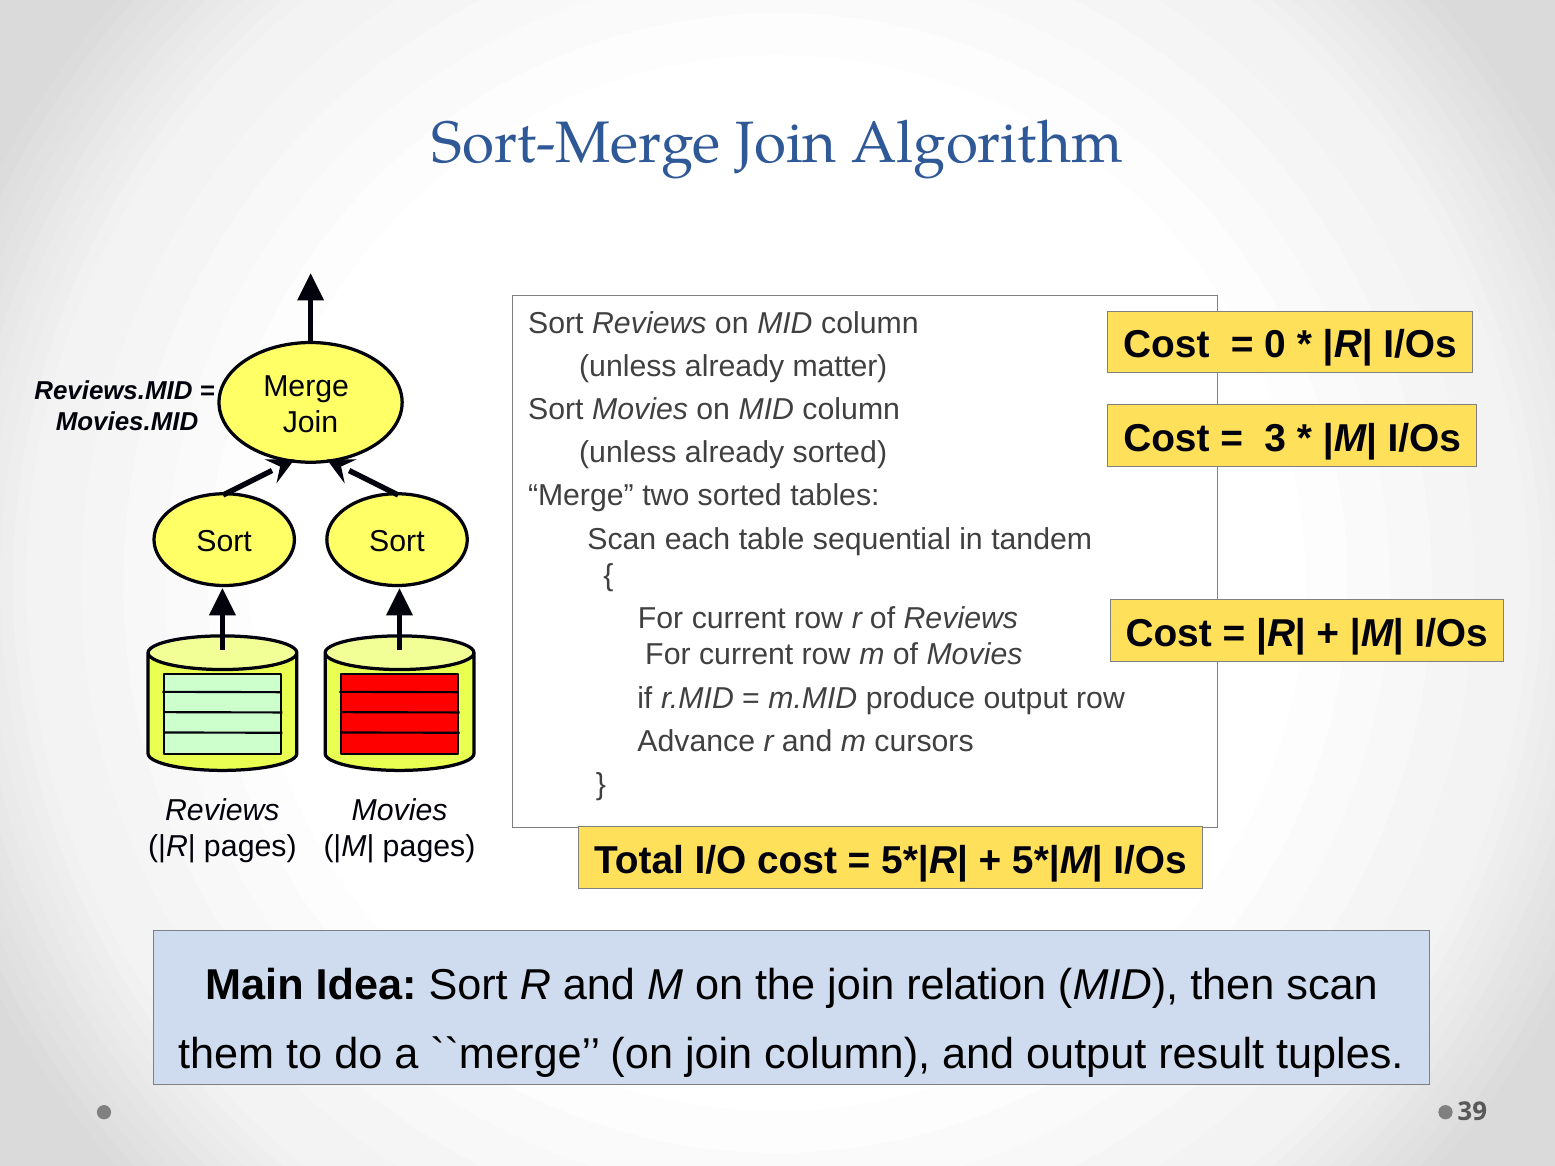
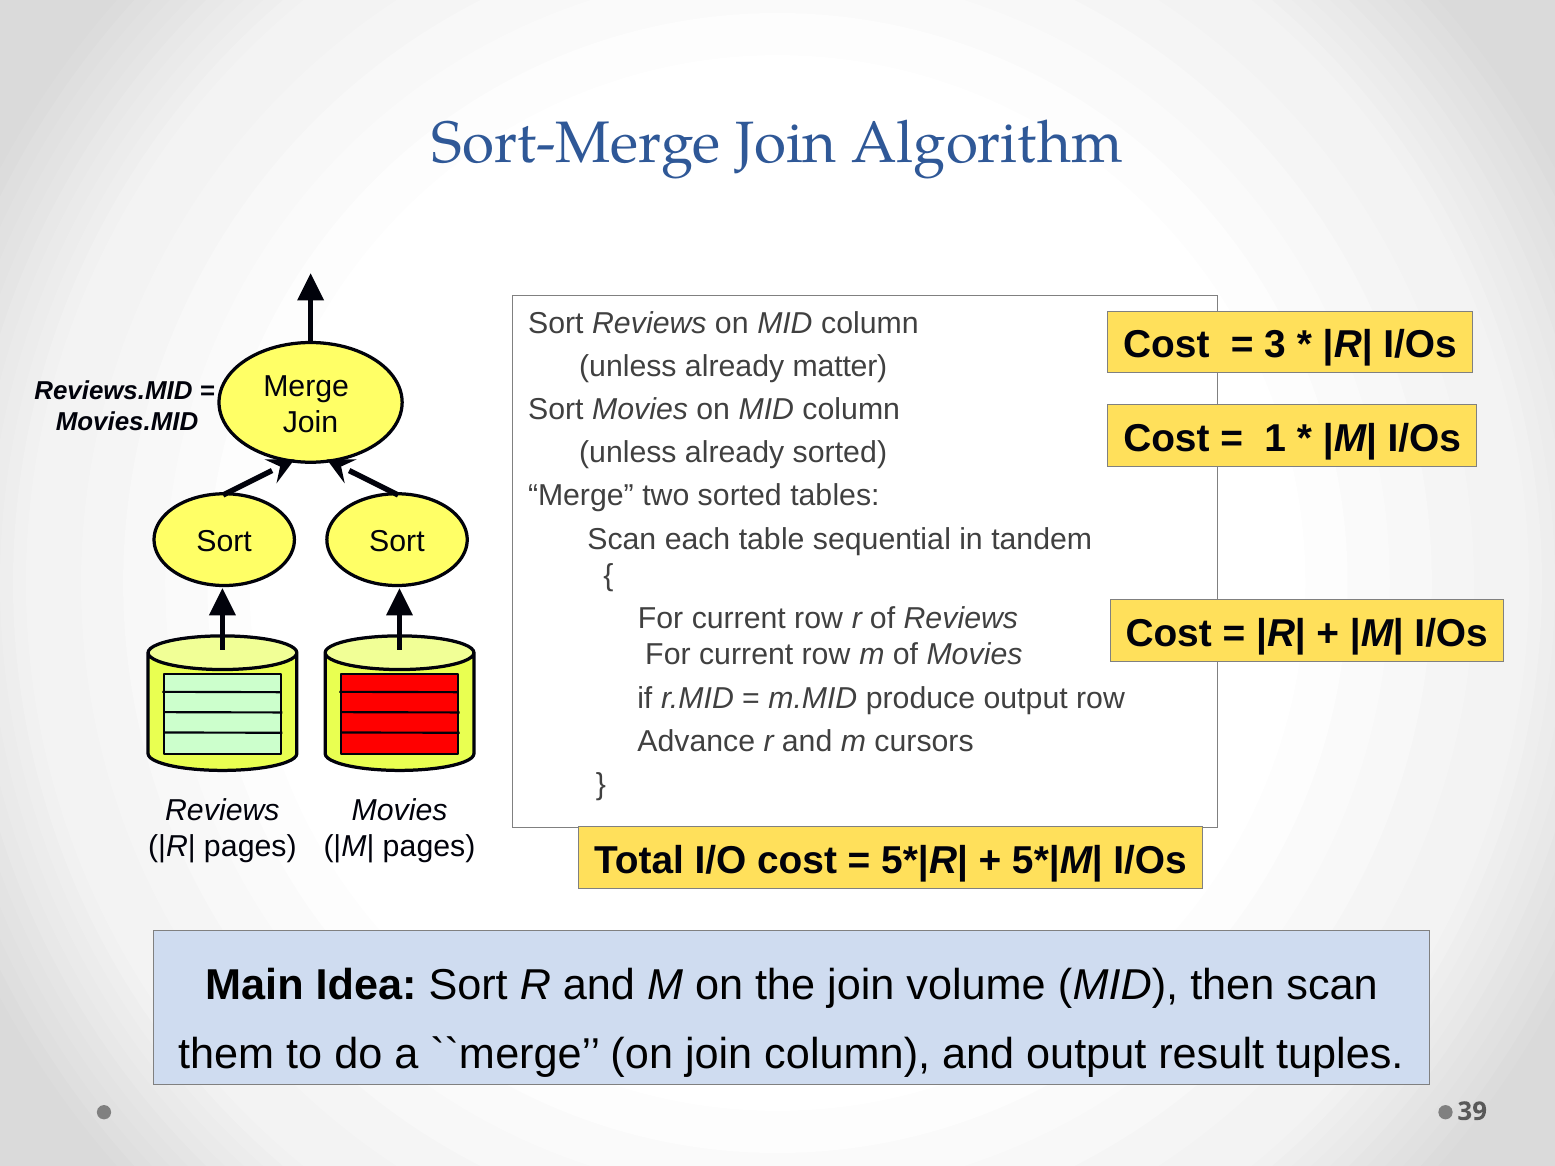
0: 0 -> 3 (1275, 345)
3: 3 -> 1 (1275, 439)
relation: relation -> volume (976, 985)
